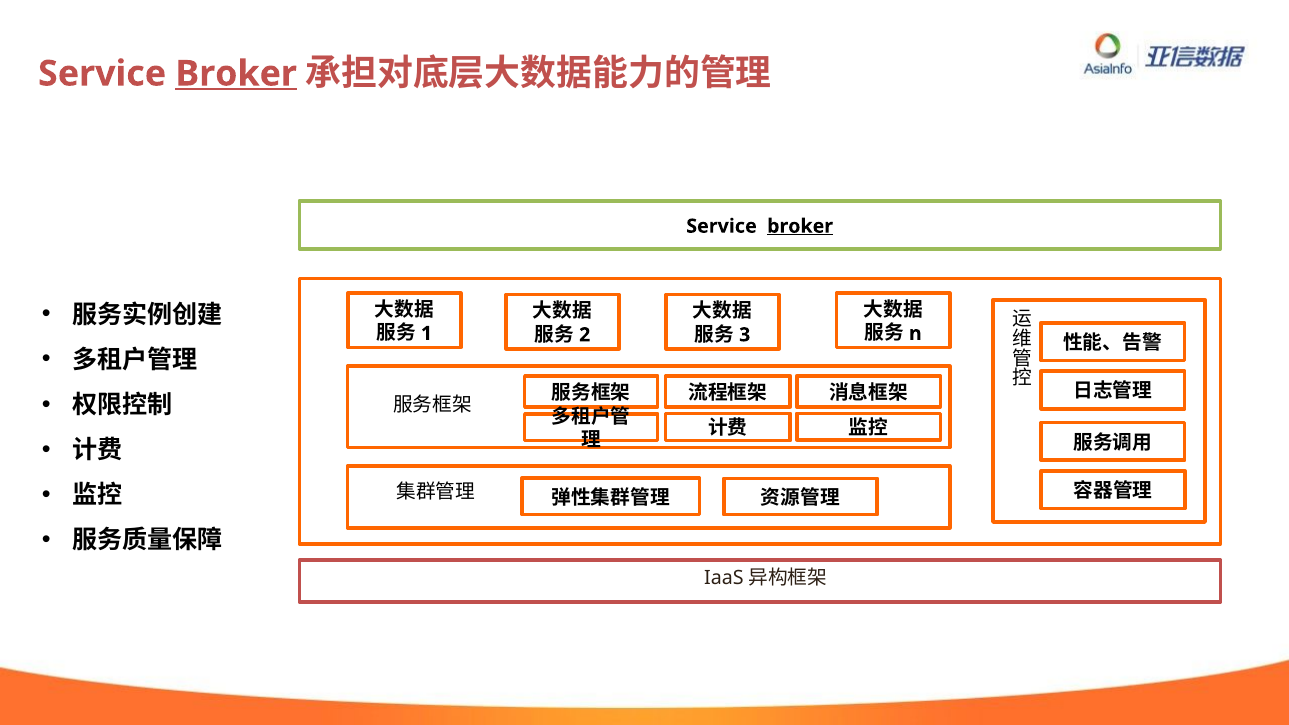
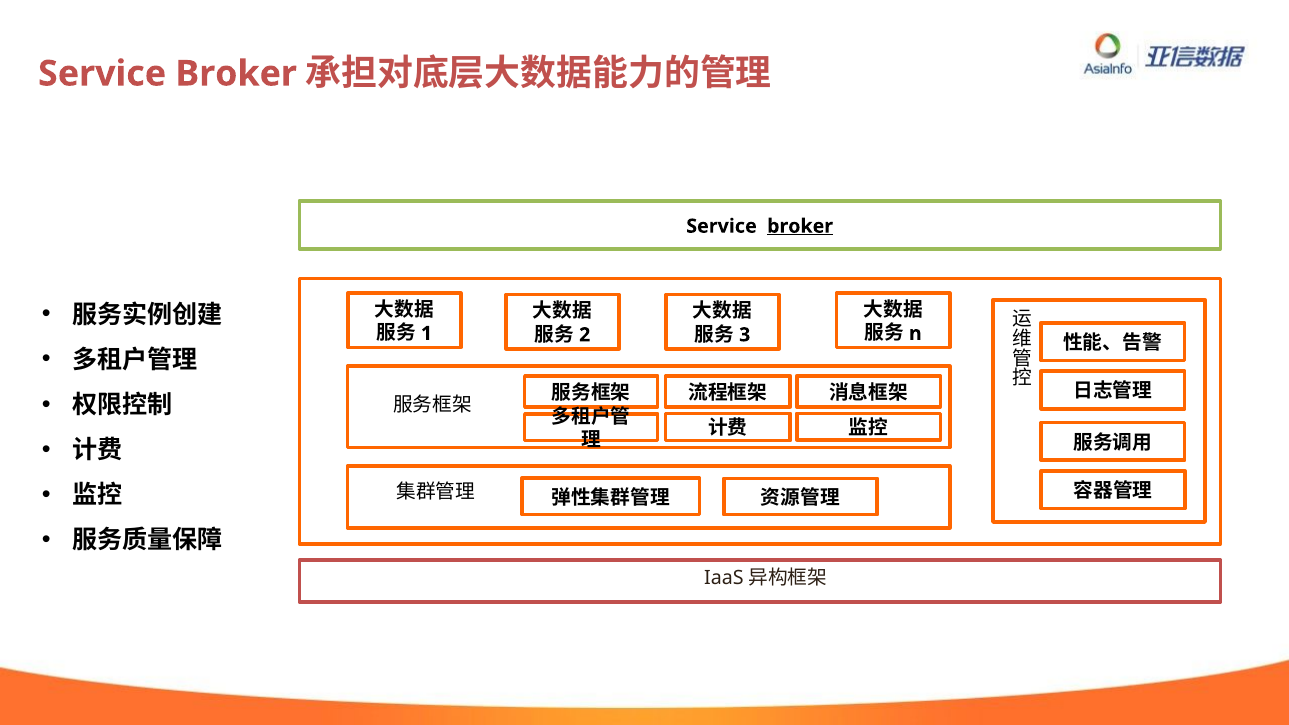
Broker underline: present -> none (236, 74)
